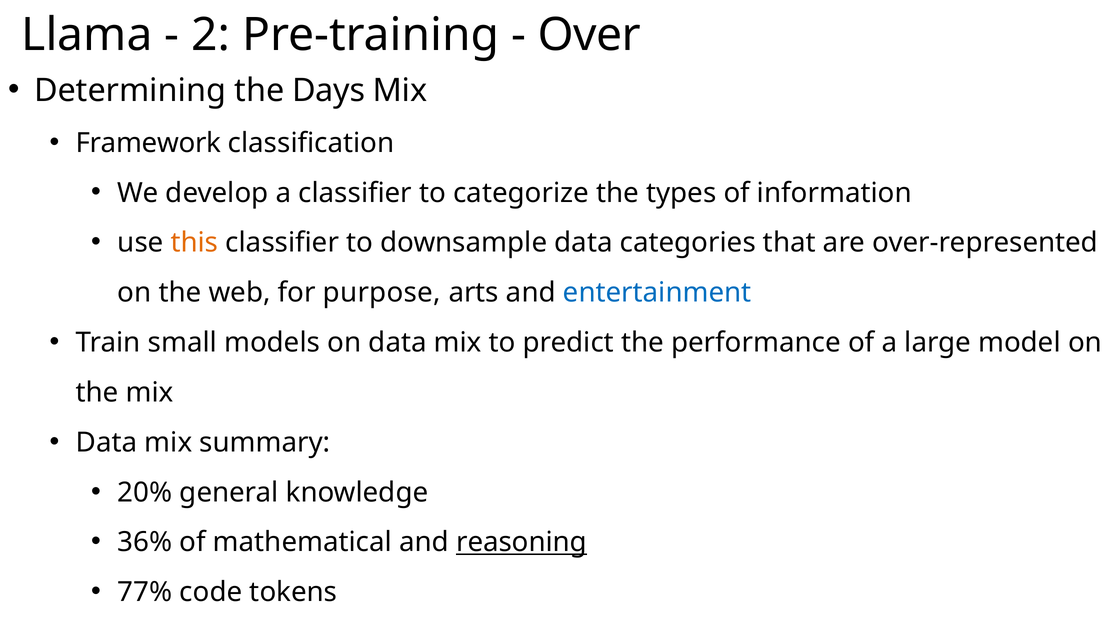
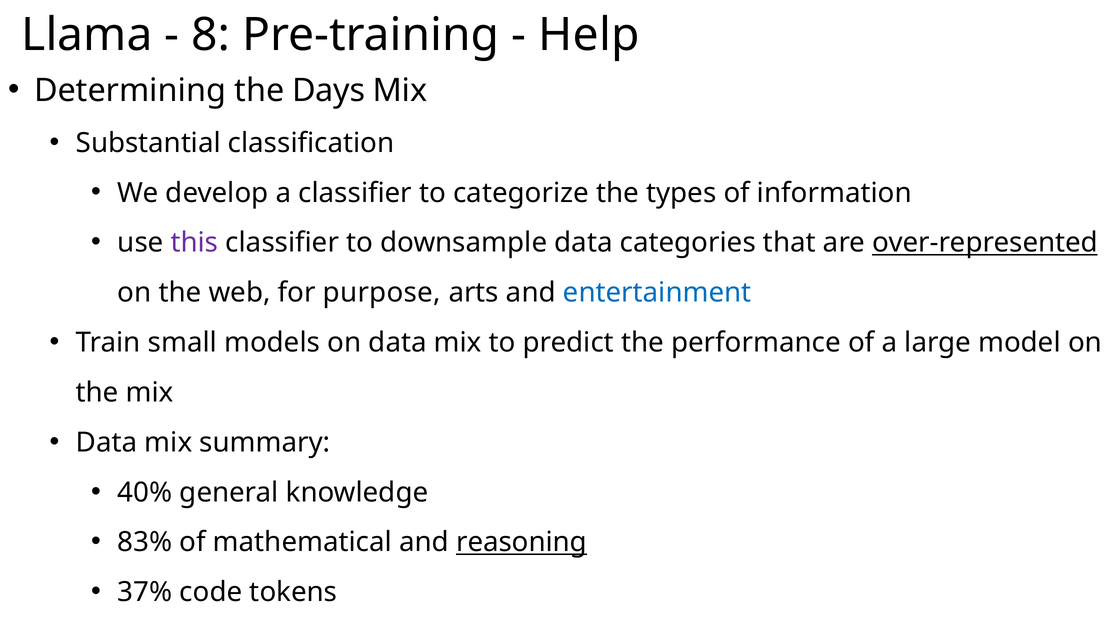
2: 2 -> 8 (211, 35)
Over: Over -> Help (589, 35)
Framework: Framework -> Substantial (148, 143)
this colour: orange -> purple (194, 243)
over-represented underline: none -> present (985, 243)
20%: 20% -> 40% (145, 493)
36%: 36% -> 83% (145, 543)
77%: 77% -> 37% (145, 593)
